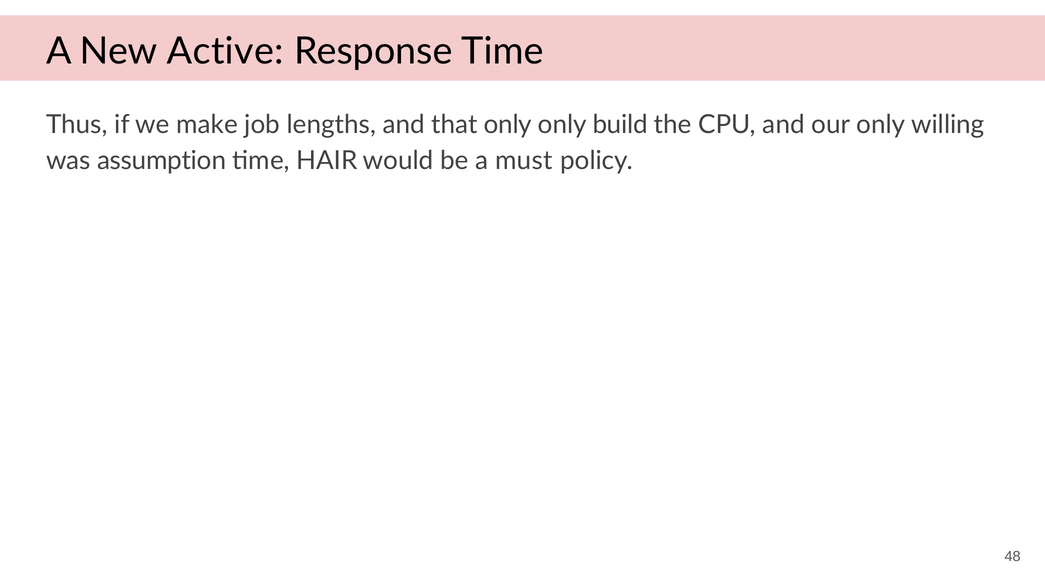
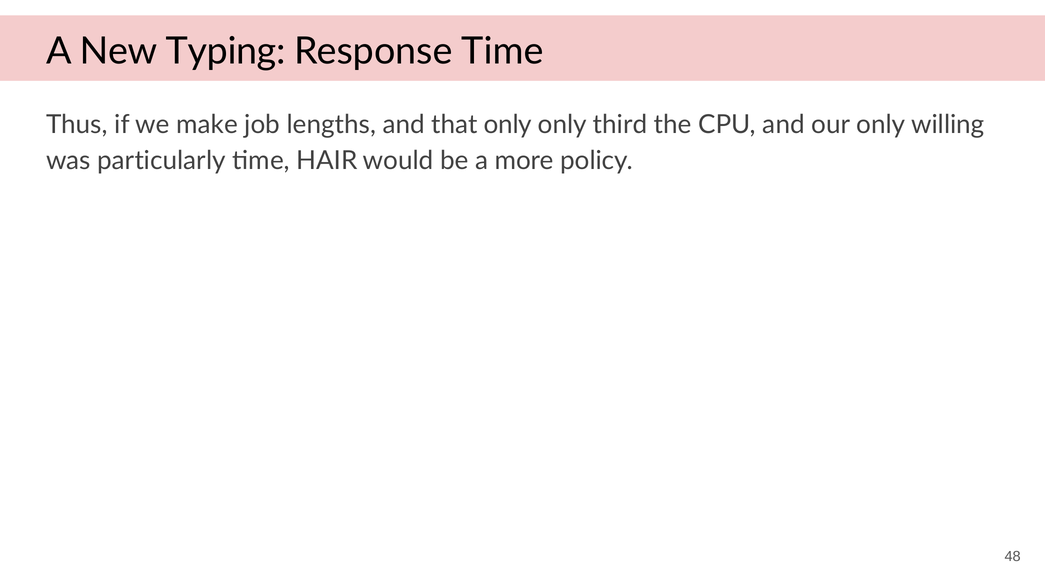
Active: Active -> Typing (226, 51)
build: build -> third (620, 125)
assumption: assumption -> particularly (161, 161)
must: must -> more (524, 161)
